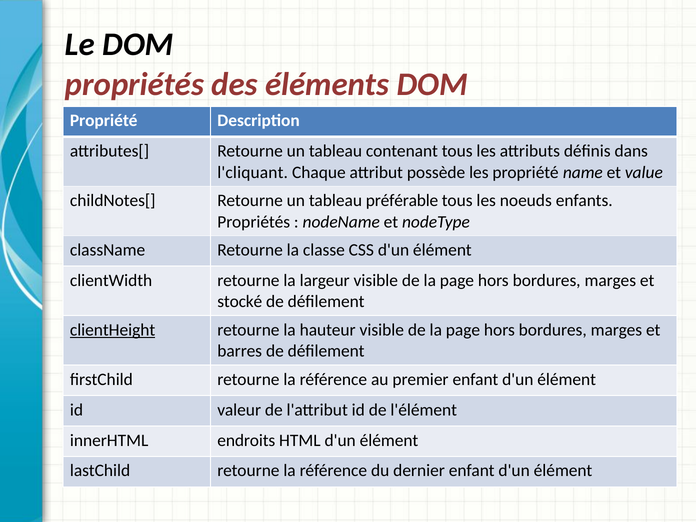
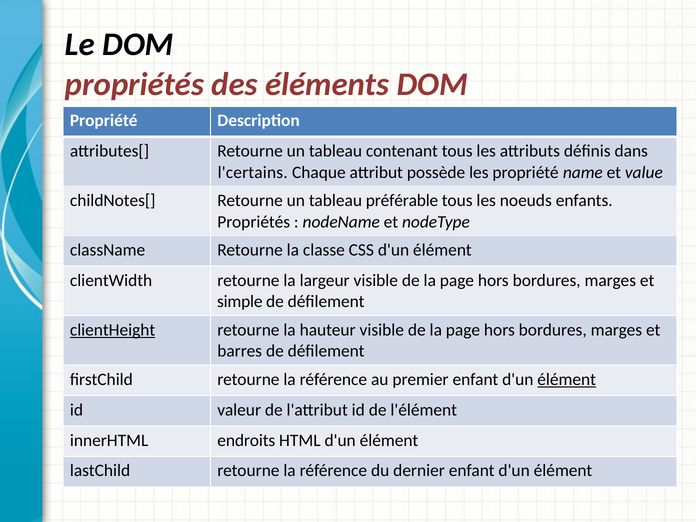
l'cliquant: l'cliquant -> l'certains (253, 172)
stocké: stocké -> simple (240, 302)
élément underline: none -> present (567, 379)
